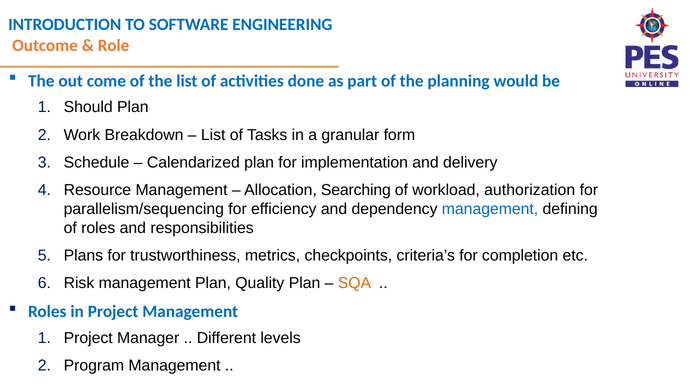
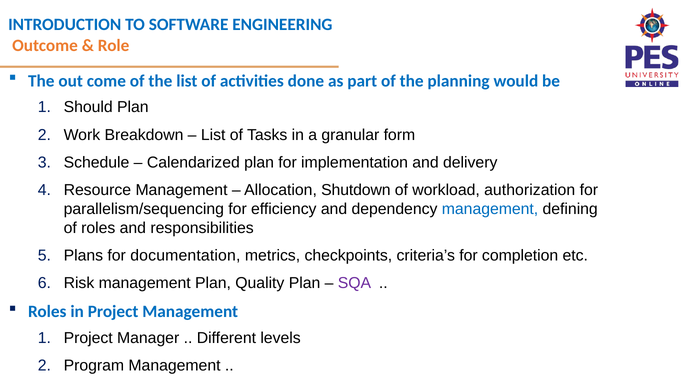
Searching: Searching -> Shutdown (356, 190)
trustworthiness: trustworthiness -> documentation (185, 256)
SQA colour: orange -> purple (354, 283)
